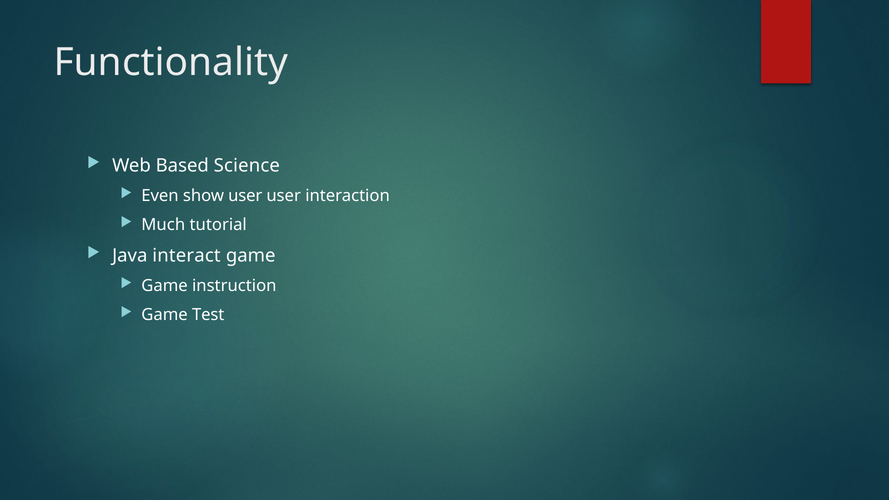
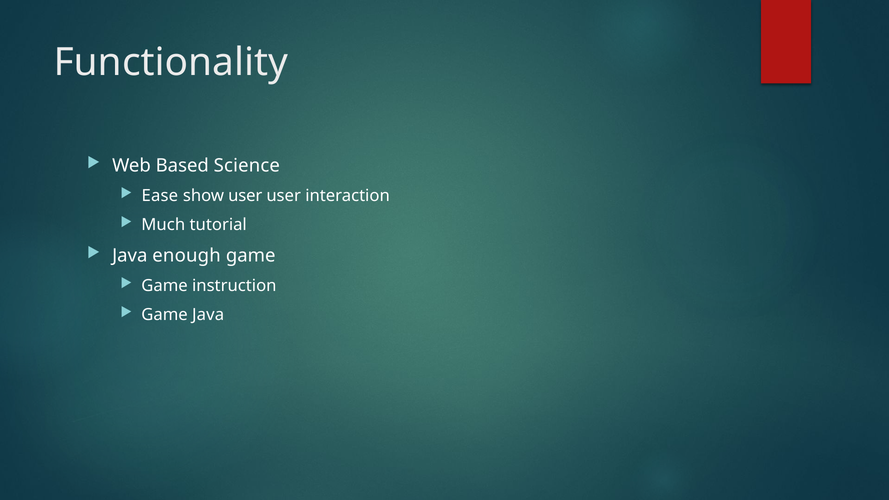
Even: Even -> Ease (160, 196)
interact: interact -> enough (187, 255)
Game Test: Test -> Java (208, 315)
